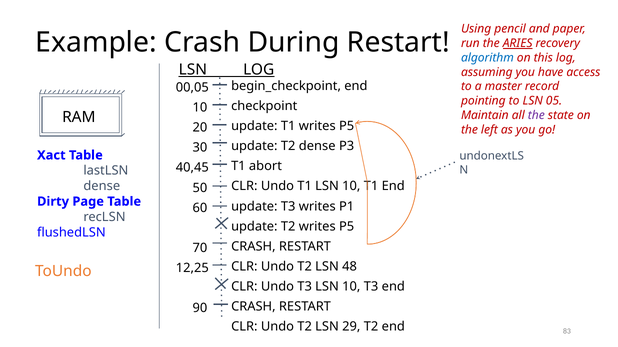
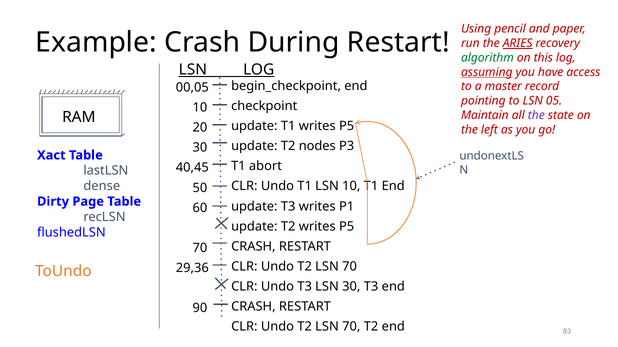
algorithm colour: blue -> green (487, 58)
assuming underline: none -> present (487, 72)
T2 dense: dense -> nodes (317, 146)
48: 48 -> 70 (350, 267)
12,25: 12,25 -> 29,36 (192, 268)
T3 LSN 10: 10 -> 30 (351, 287)
29: 29 -> 70 (351, 327)
